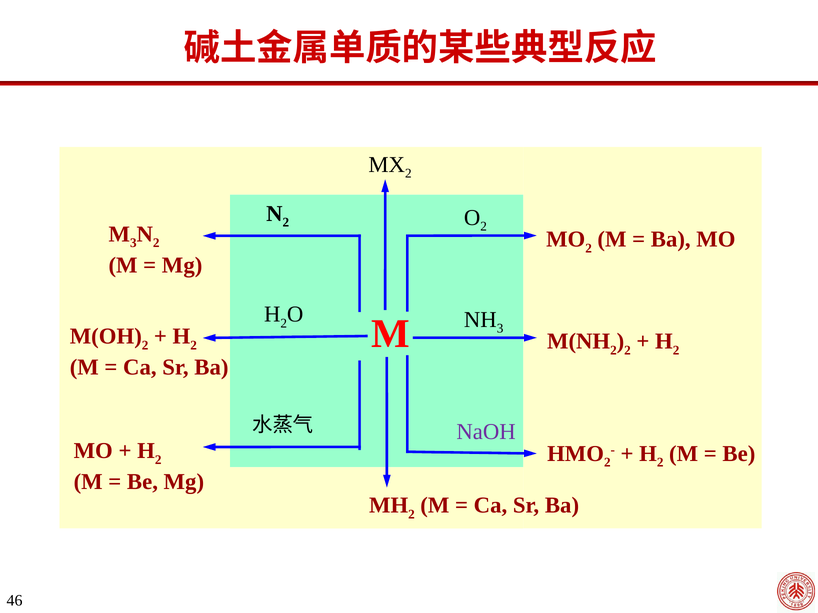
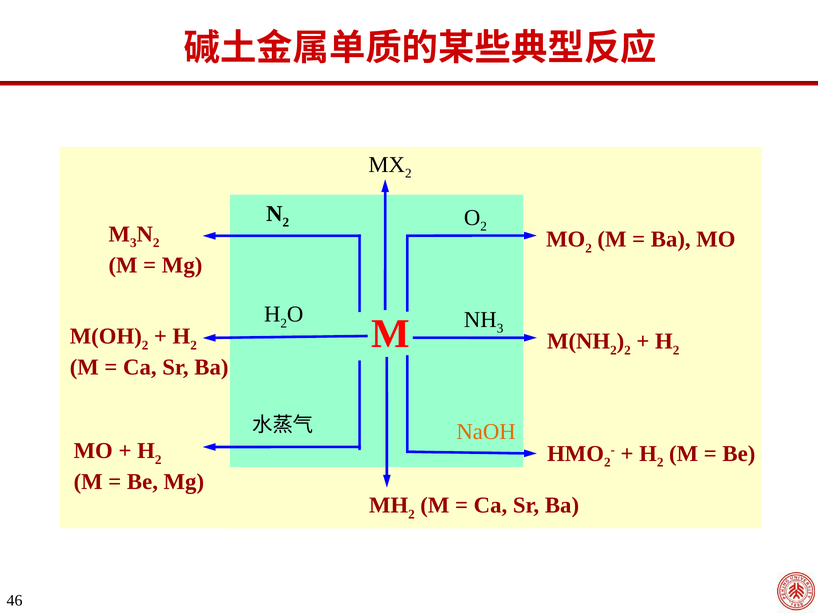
NaOH colour: purple -> orange (486, 432)
